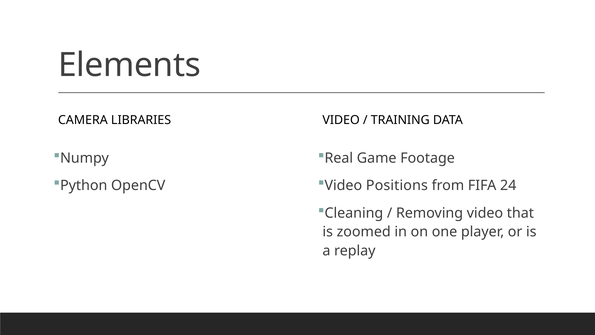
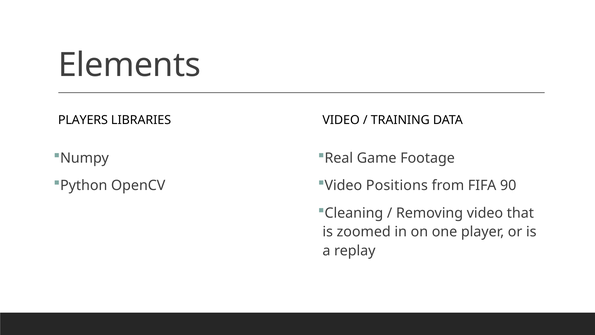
CAMERA: CAMERA -> PLAYERS (83, 120)
24: 24 -> 90 (508, 185)
